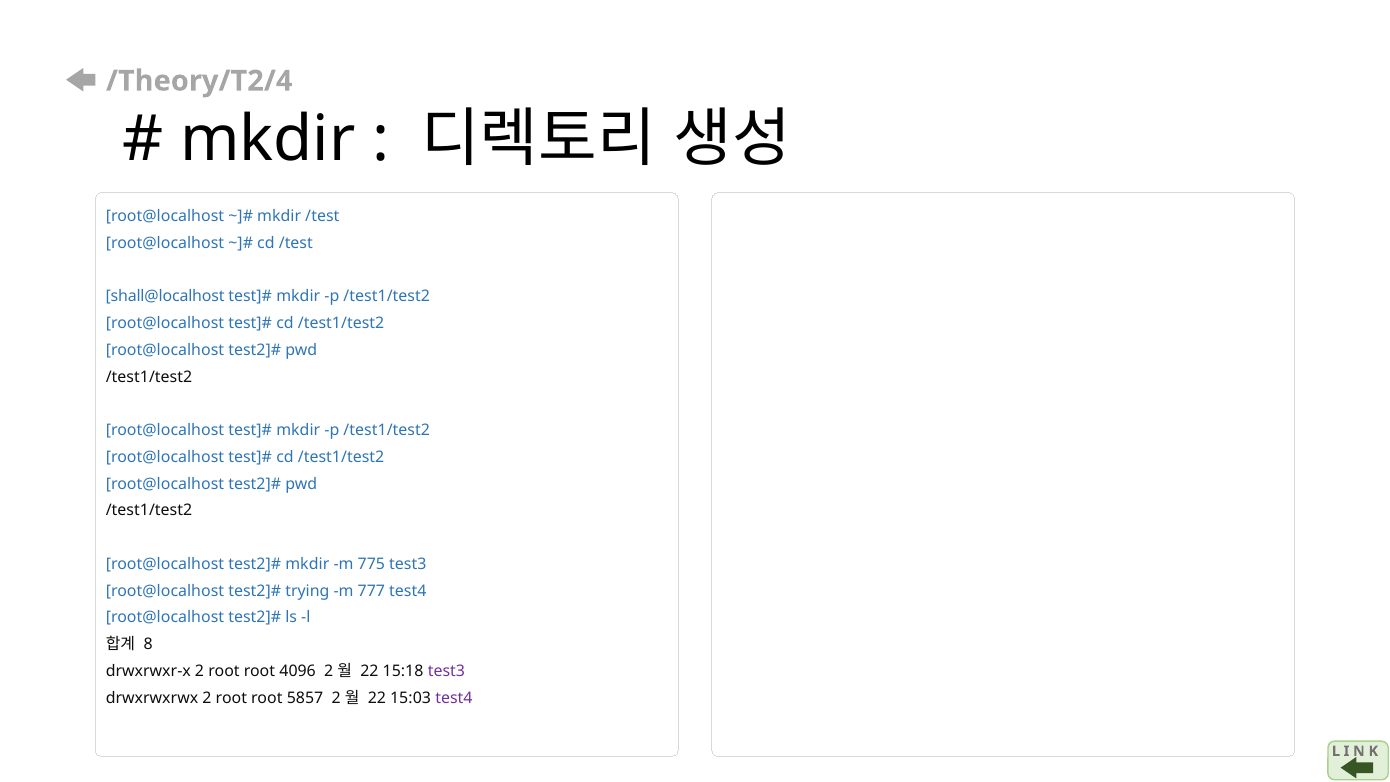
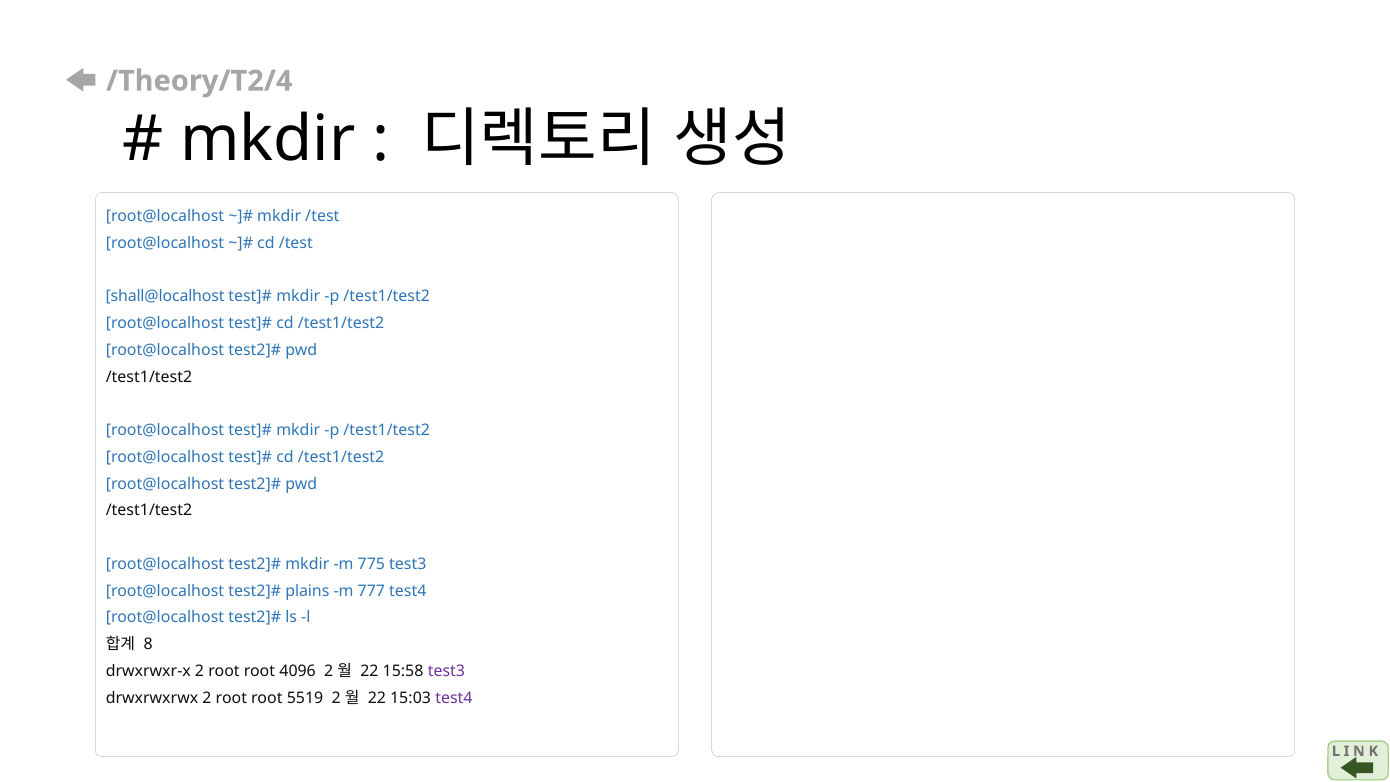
trying: trying -> plains (307, 591)
15:18: 15:18 -> 15:58 (403, 671)
5857: 5857 -> 5519 (305, 698)
